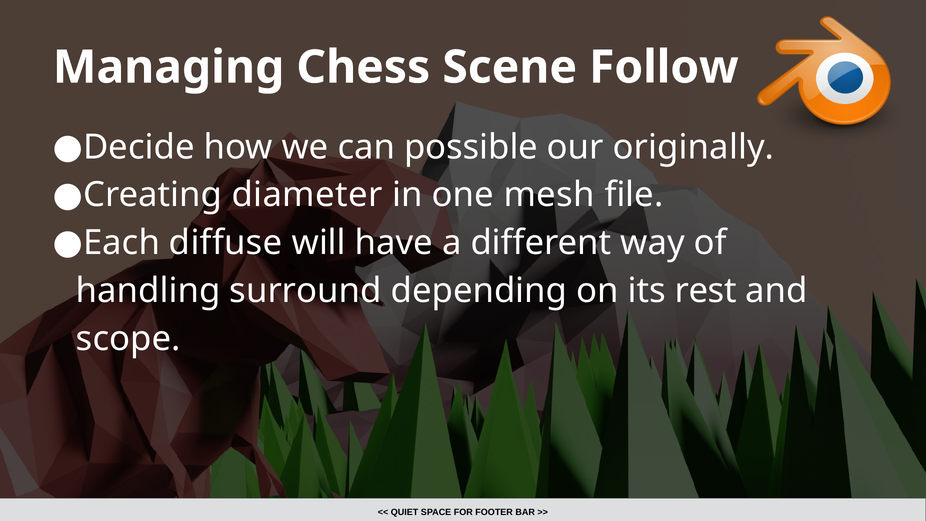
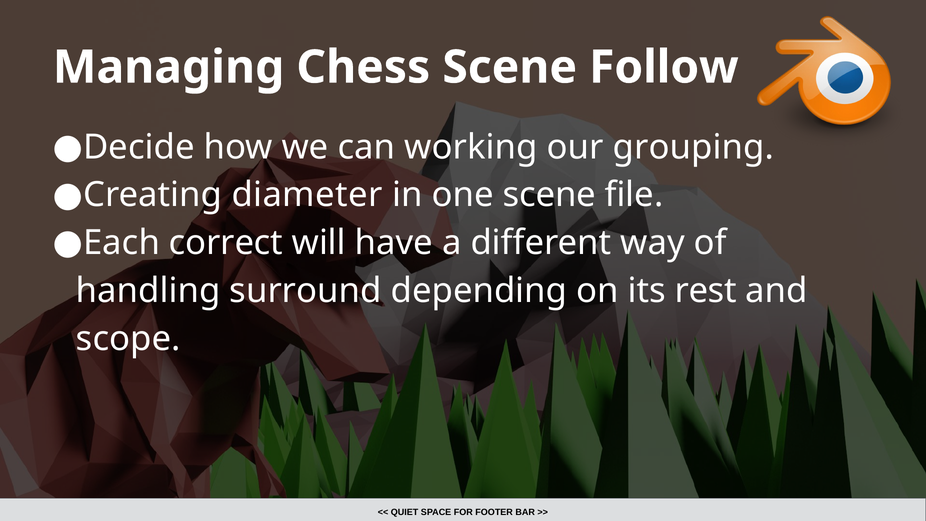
possible: possible -> working (471, 147)
originally: originally -> grouping (693, 147)
one mesh: mesh -> scene (549, 195)
diffuse: diffuse -> correct (226, 243)
